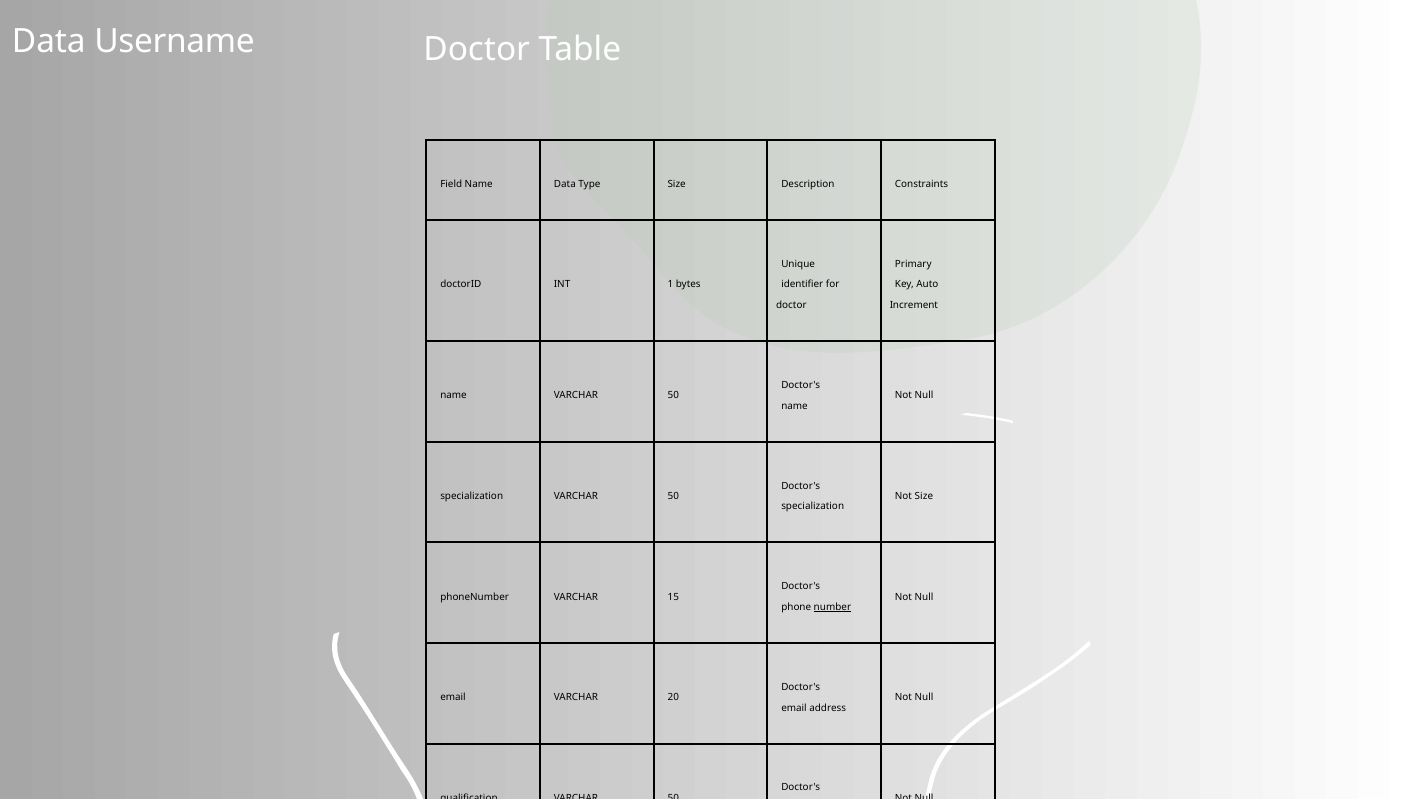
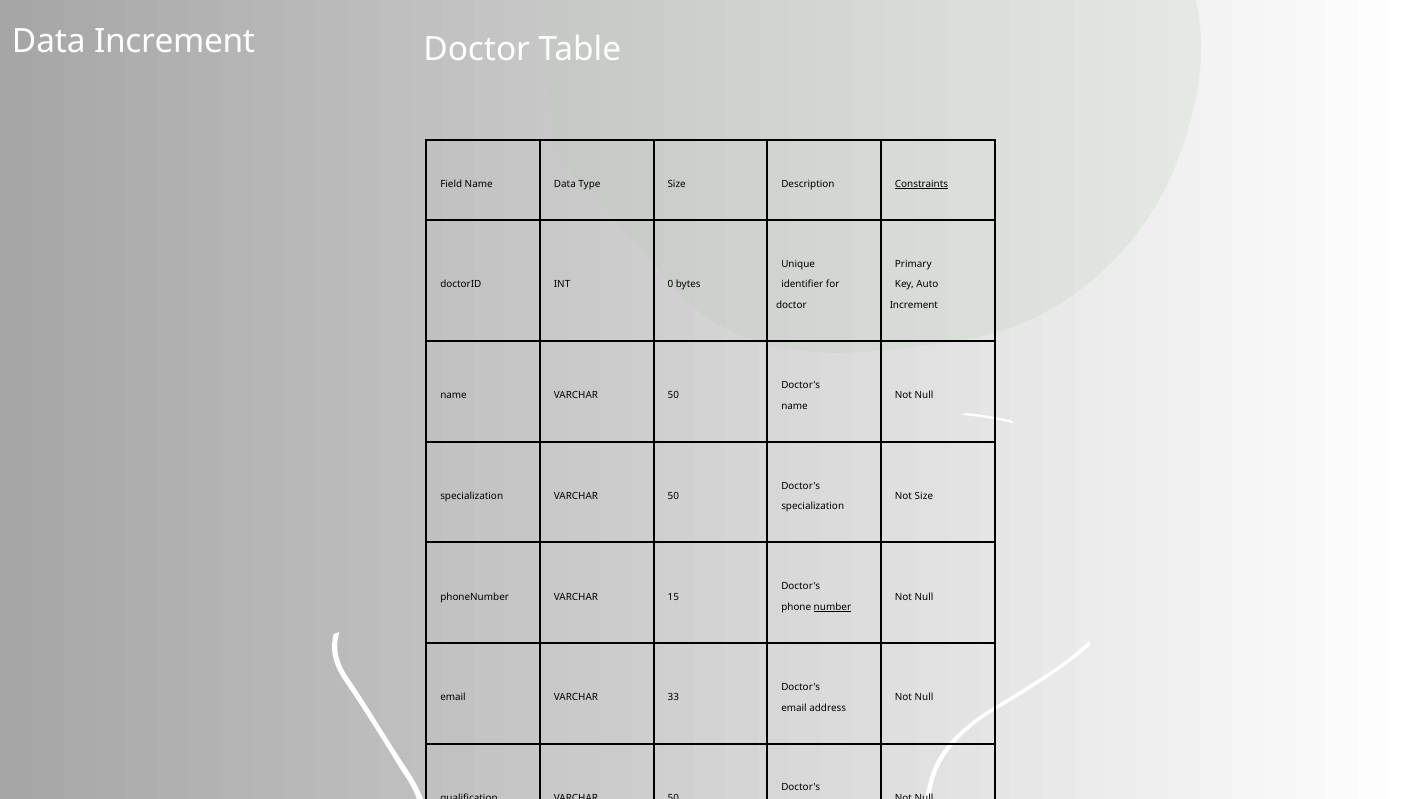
Data Username: Username -> Increment (174, 42)
Constraints underline: none -> present (922, 184)
1: 1 -> 0 (670, 285)
20: 20 -> 33 (673, 698)
